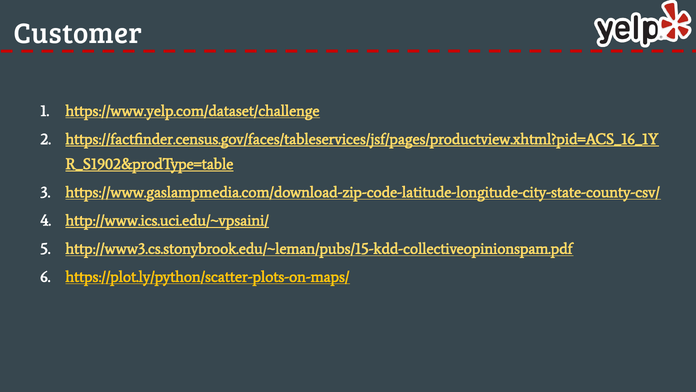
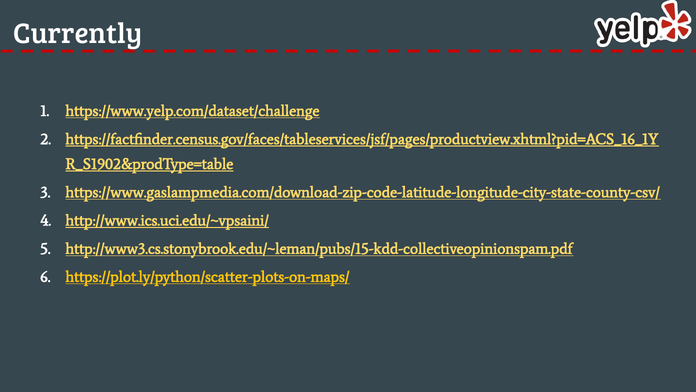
Customer: Customer -> Currently (78, 34)
